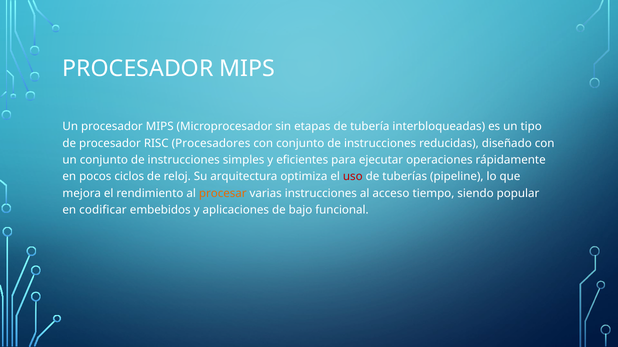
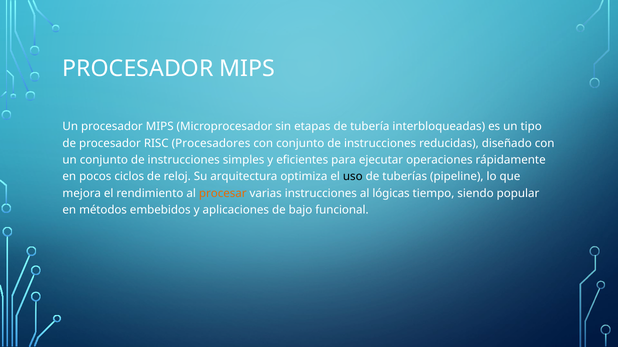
uso colour: red -> black (353, 177)
acceso: acceso -> lógicas (391, 194)
codificar: codificar -> métodos (103, 210)
